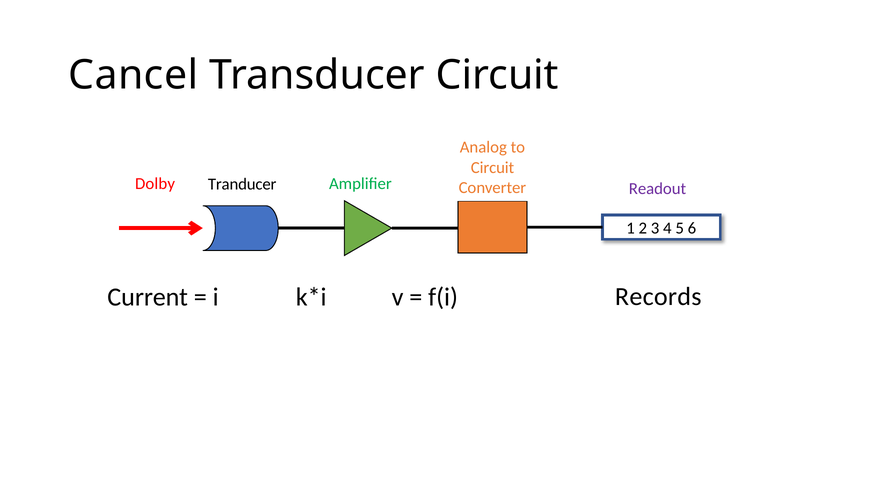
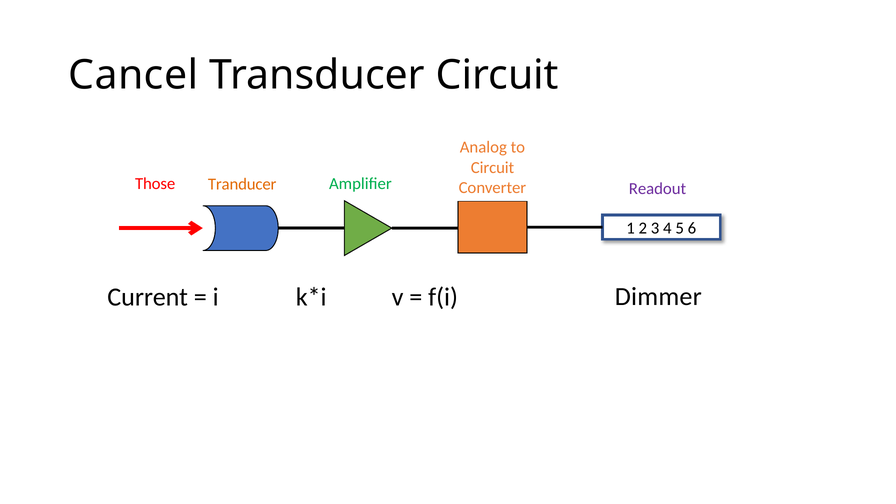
Dolby: Dolby -> Those (155, 184)
Tranducer colour: black -> orange (242, 184)
Records: Records -> Dimmer (658, 297)
